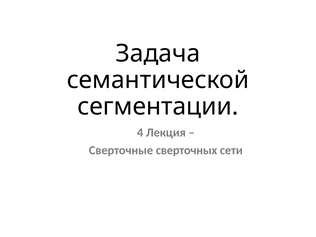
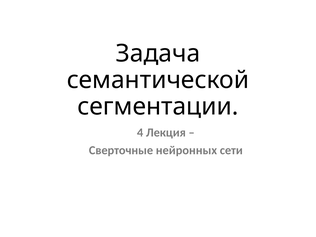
сверточных: сверточных -> нейронных (186, 150)
